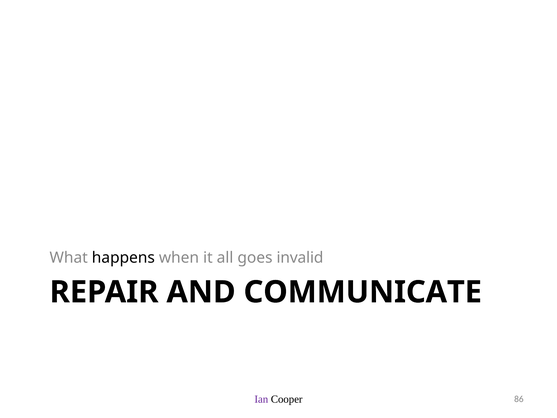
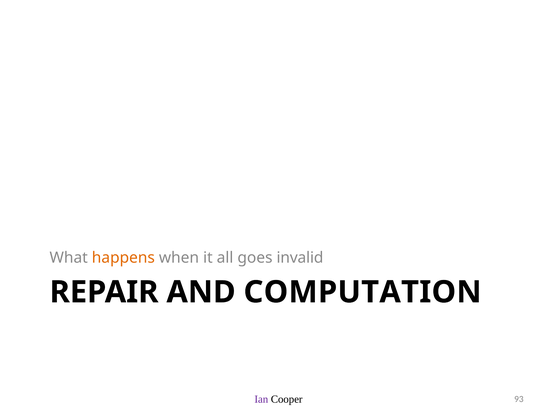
happens colour: black -> orange (123, 257)
COMMUNICATE: COMMUNICATE -> COMPUTATION (363, 292)
86: 86 -> 93 (519, 399)
